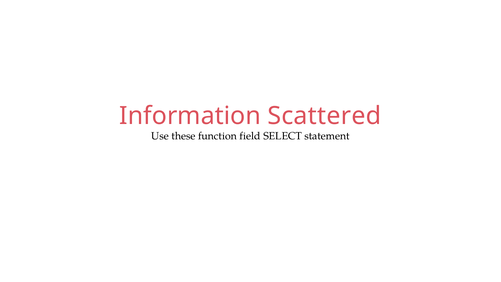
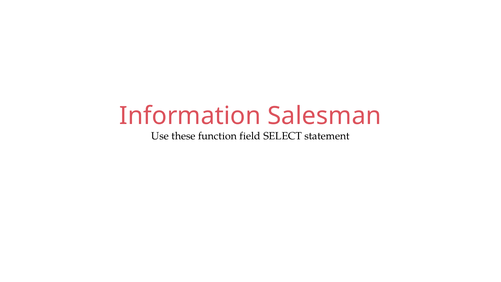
Scattered: Scattered -> Salesman (324, 116)
